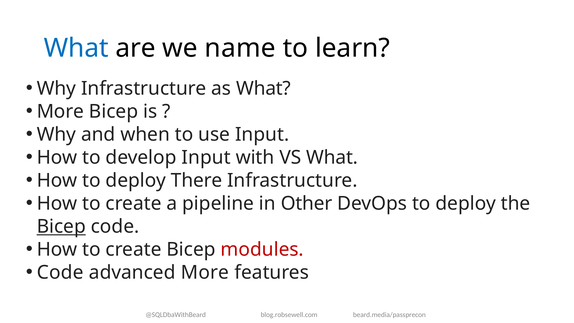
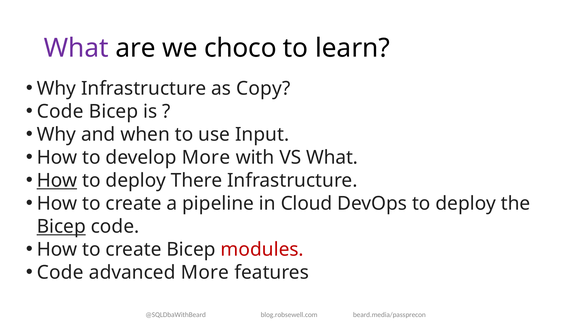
What colour: blue -> purple (76, 48)
name: name -> choco (240, 48)
as What: What -> Copy (263, 89)
More: More -> Code (60, 112)
develop Input: Input -> More (206, 158)
How underline: none -> present (57, 180)
Other: Other -> Cloud (306, 203)
